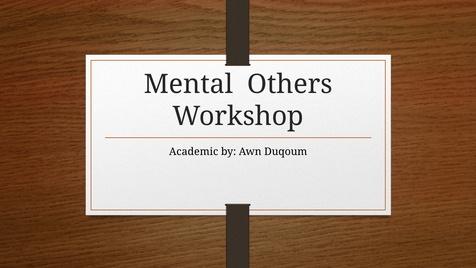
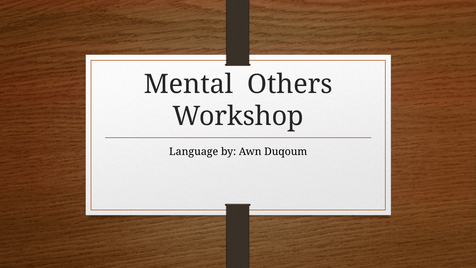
Academic: Academic -> Language (194, 152)
